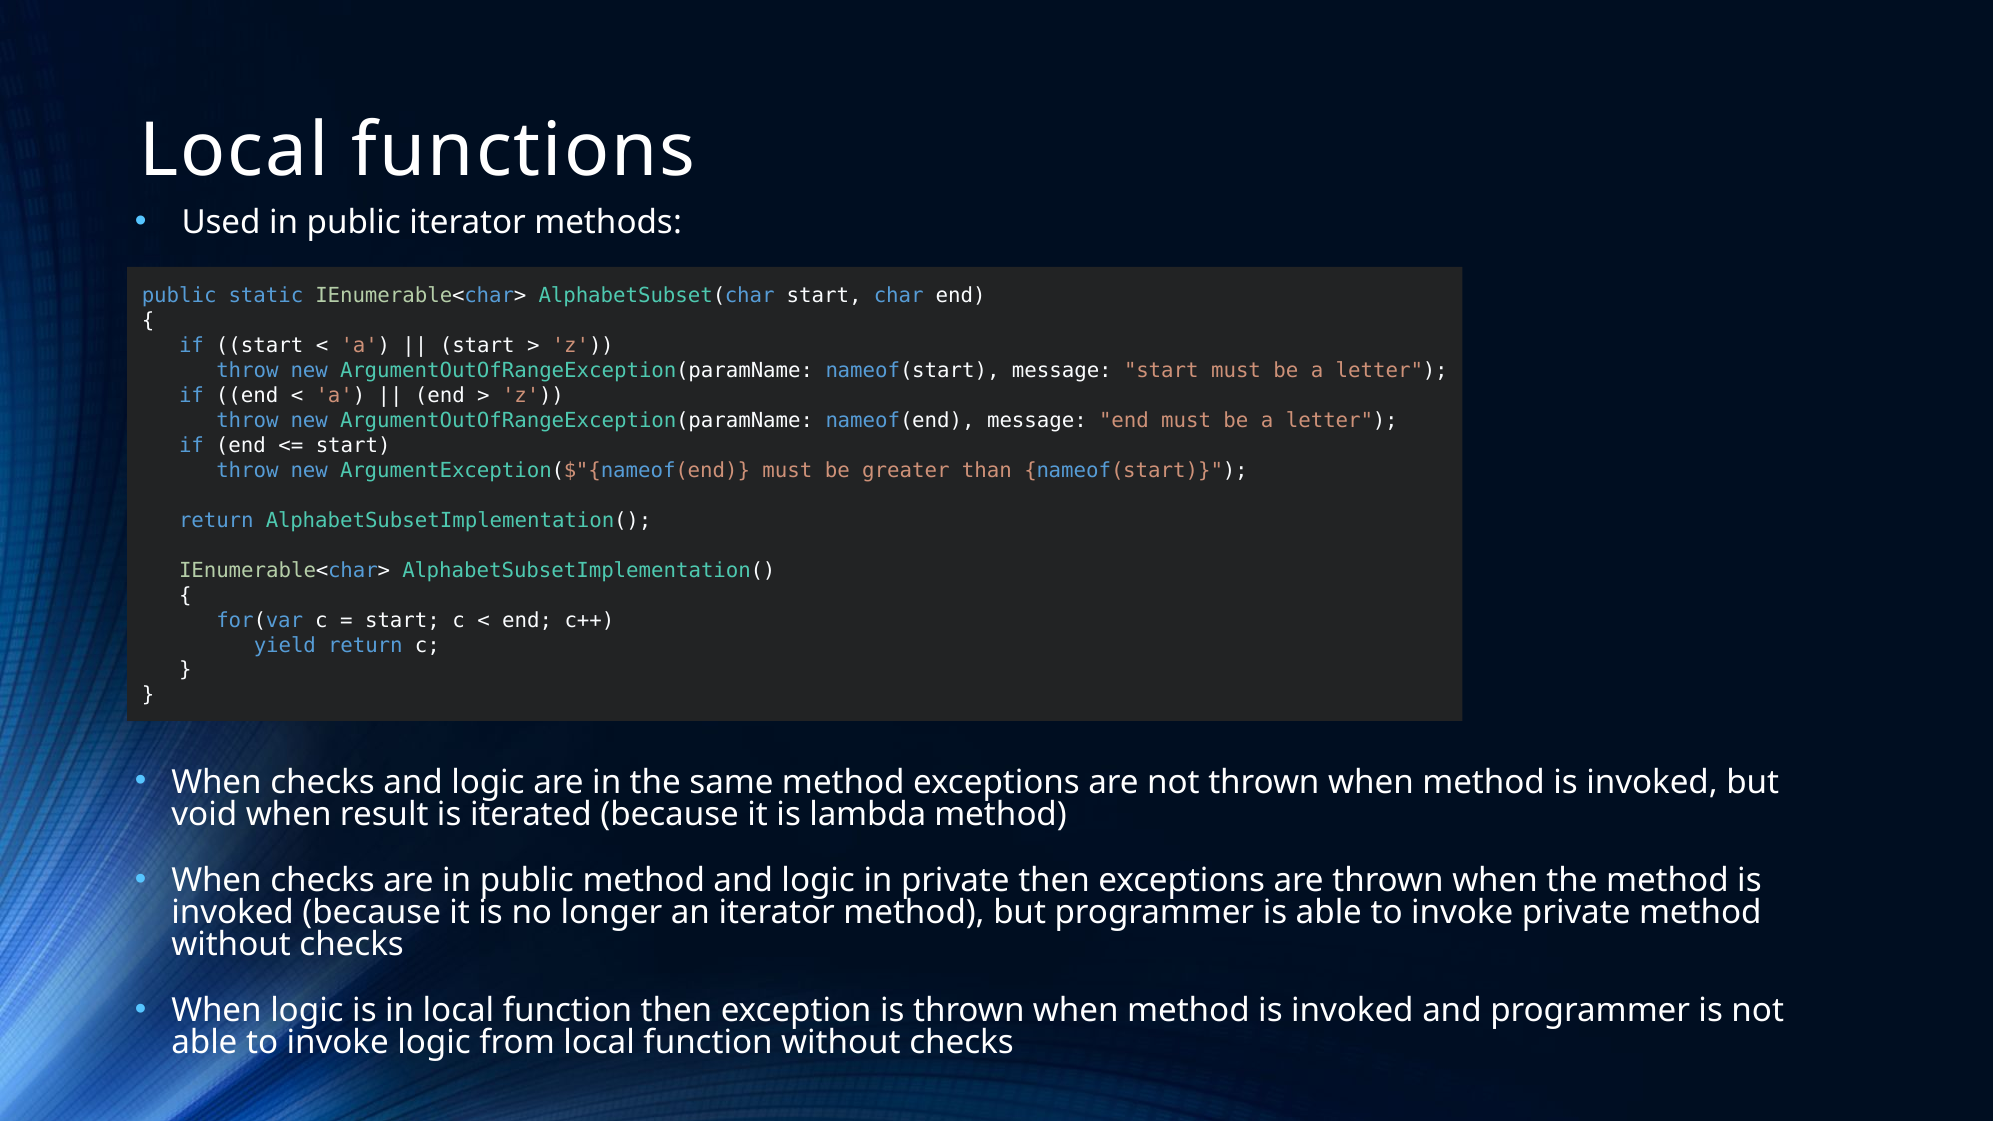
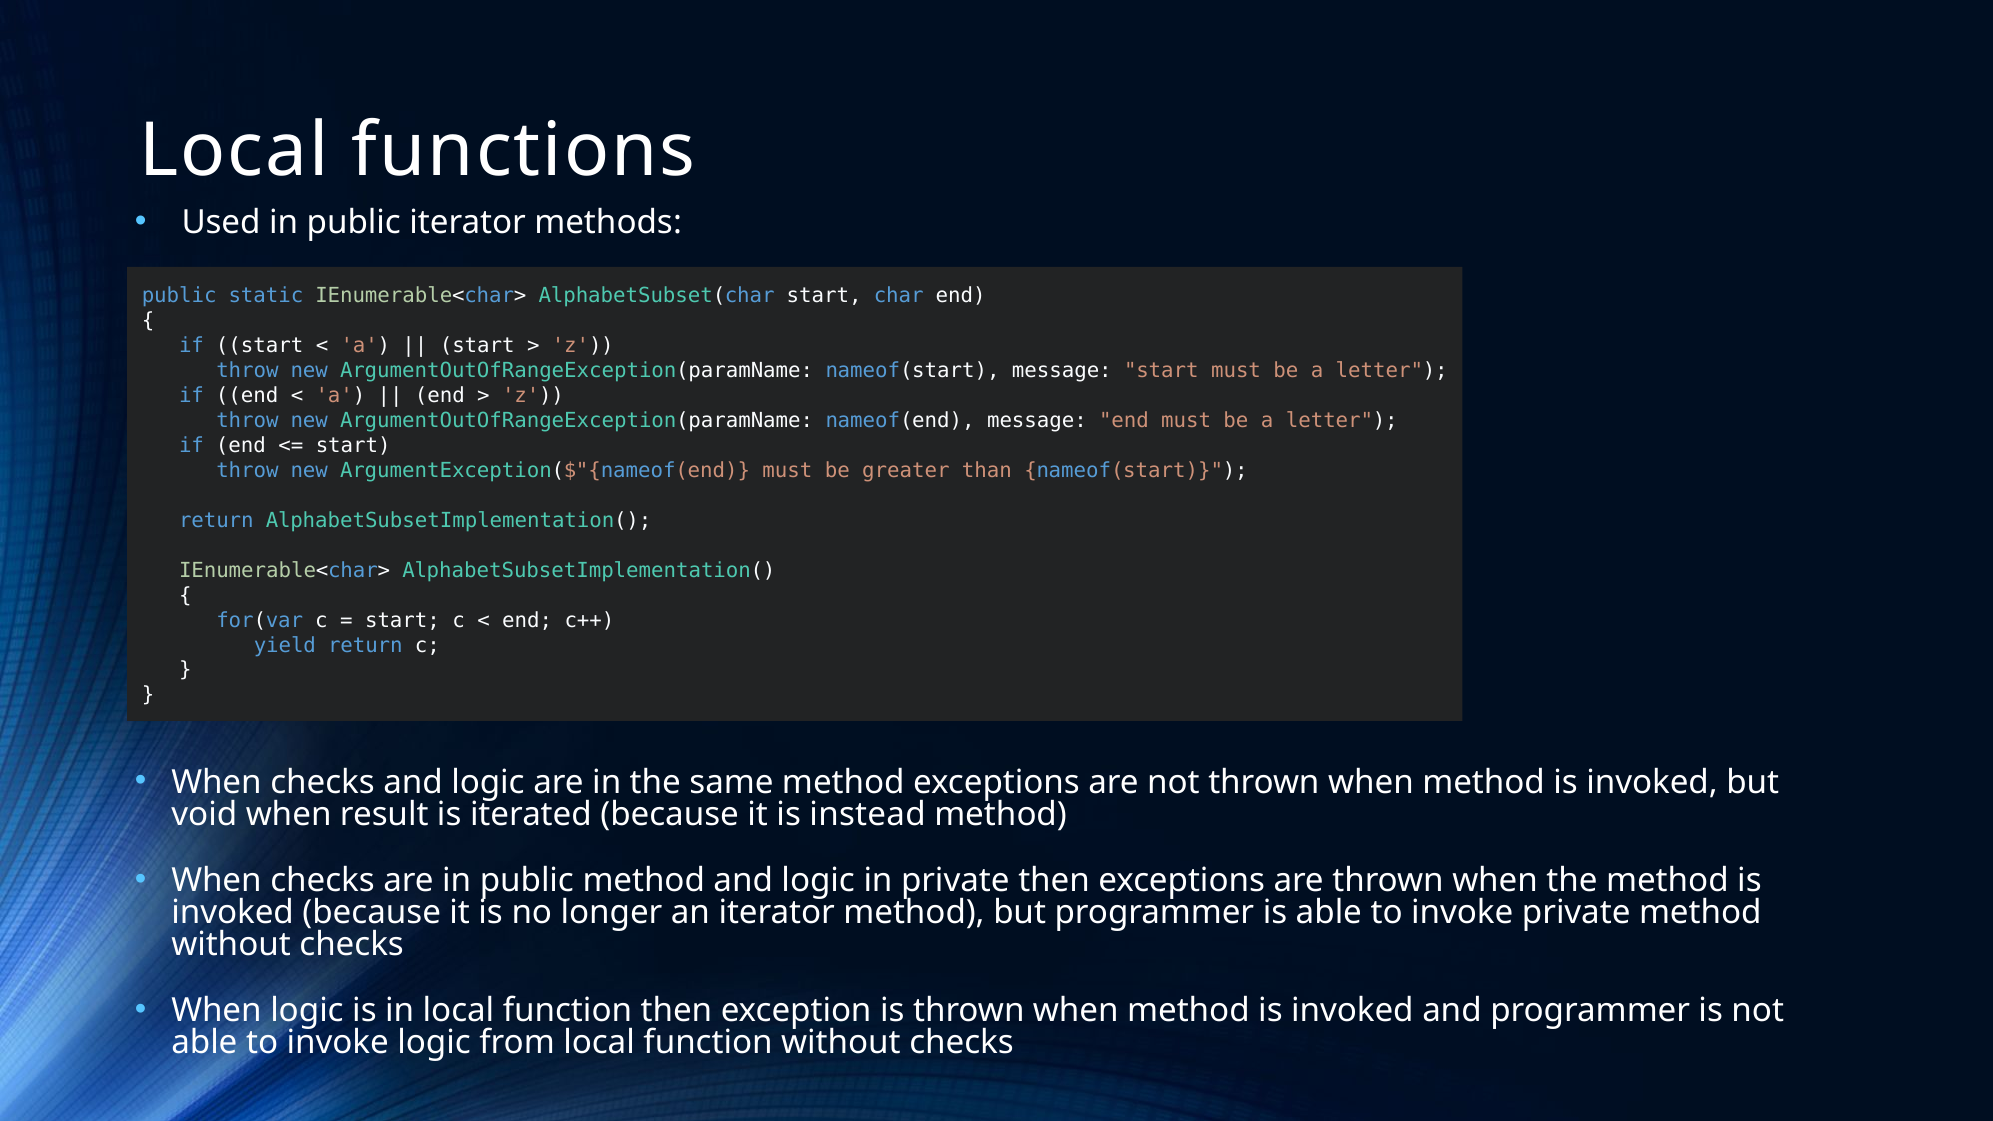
lambda: lambda -> instead (868, 815)
